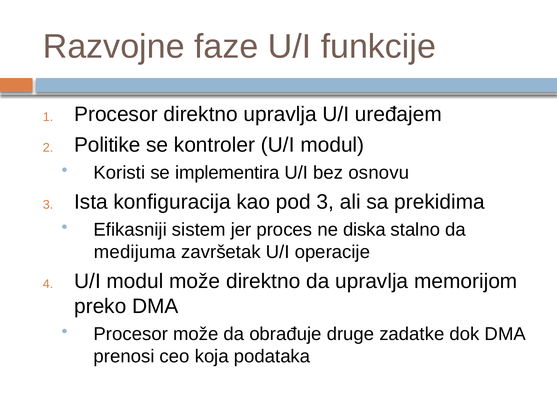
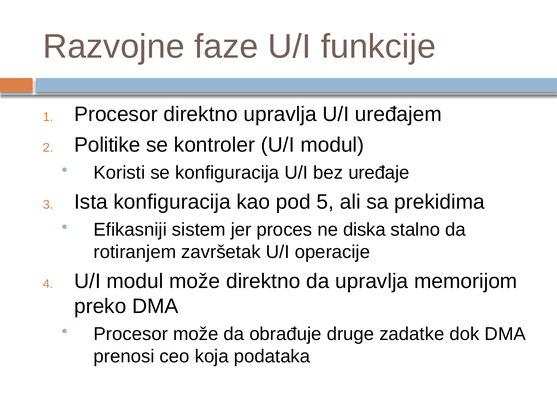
se implementira: implementira -> konfiguracija (227, 173)
osnovu: osnovu -> uređaje (379, 173)
pod 3: 3 -> 5 (325, 202)
medijuma: medijuma -> rotiranjem (135, 252)
